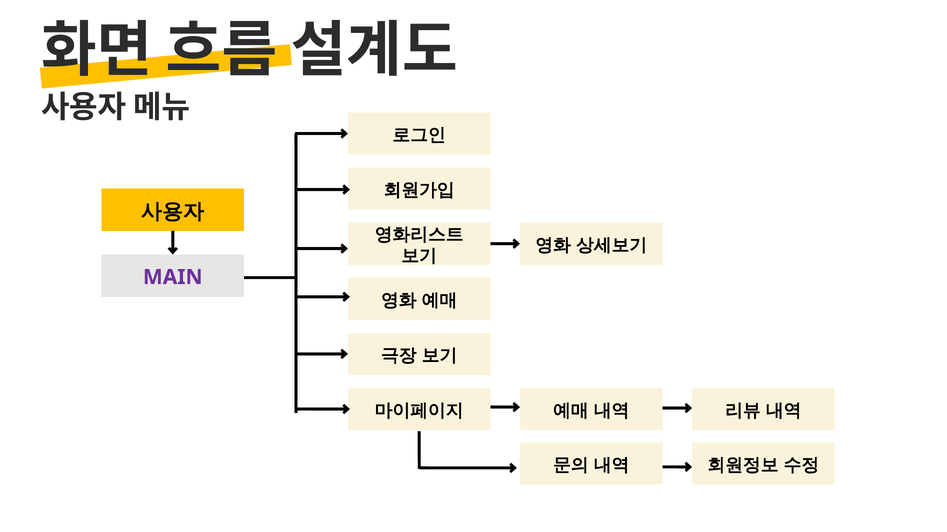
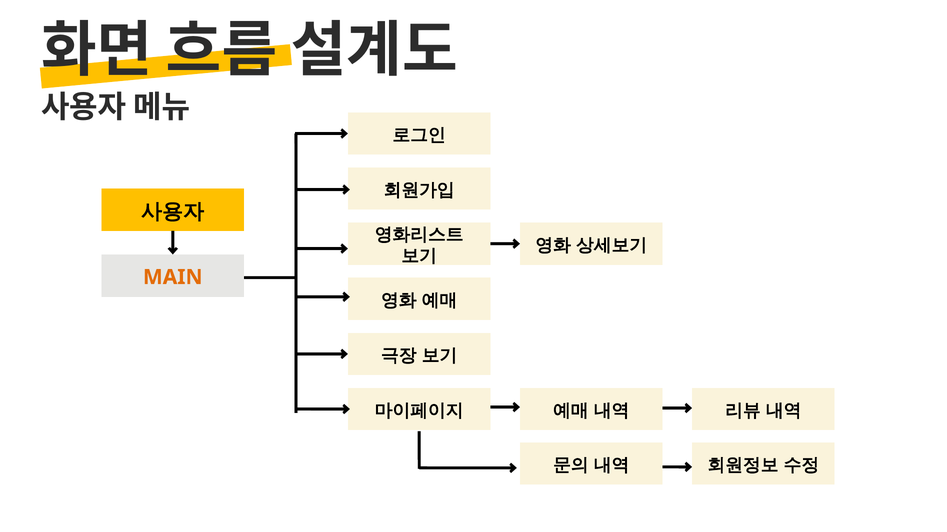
MAIN colour: purple -> orange (173, 277)
